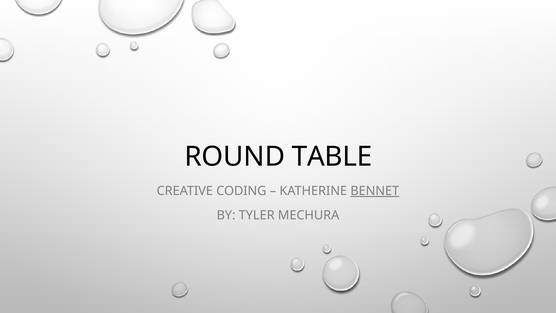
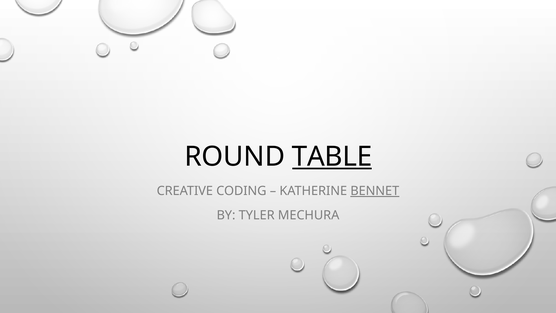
TABLE underline: none -> present (332, 156)
